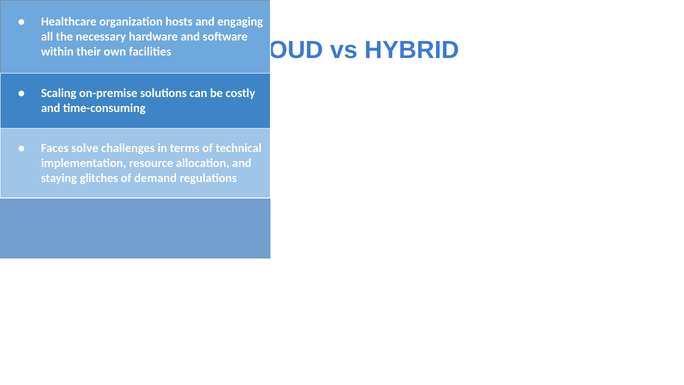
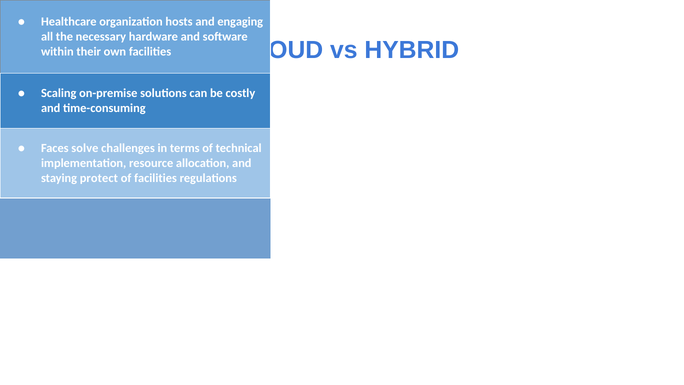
staying glitches: glitches -> protect (99, 178)
of demand: demand -> facilities (156, 178)
